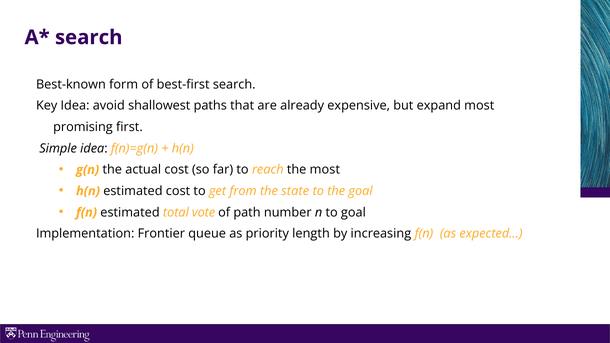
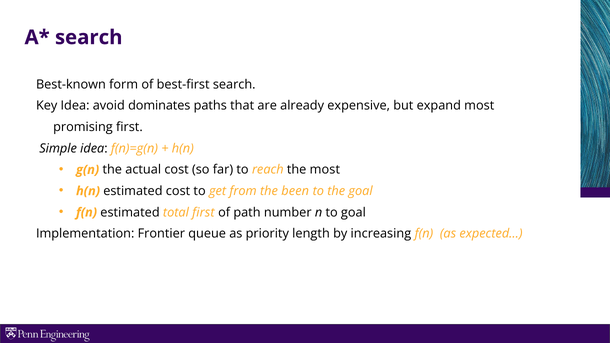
shallowest: shallowest -> dominates (159, 106)
state: state -> been (295, 191)
total vote: vote -> first (203, 212)
